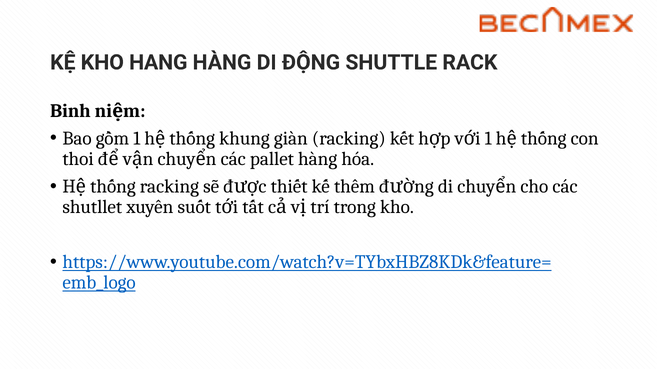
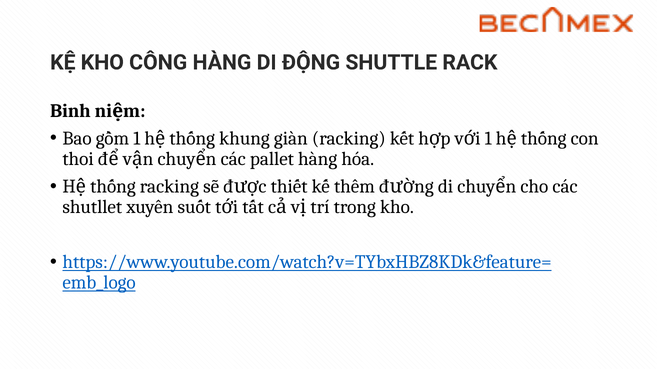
HANG: HANG -> CÔNG (158, 63)
